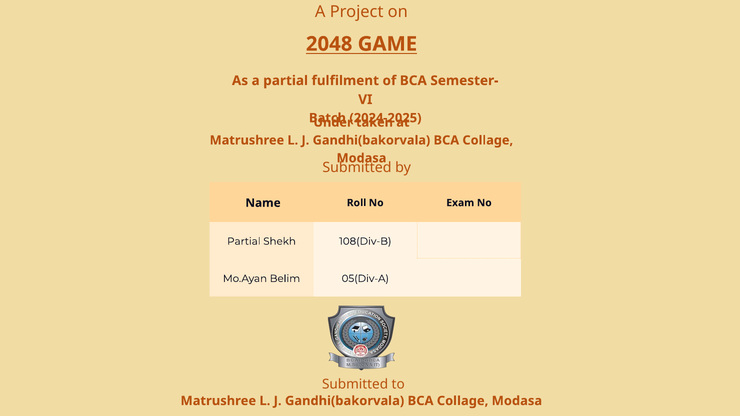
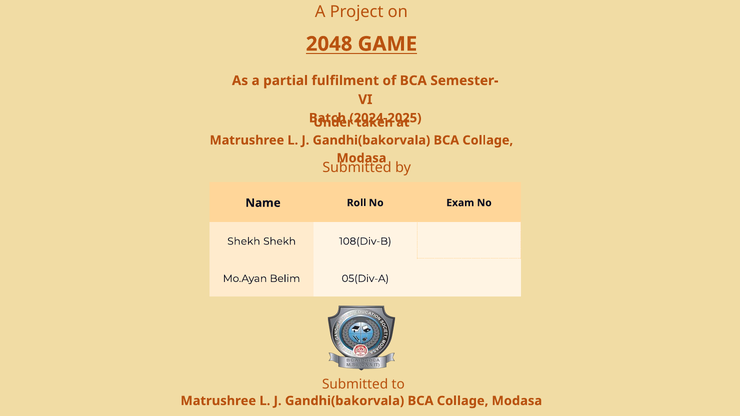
Partial: Partial -> Shekh (244, 241)
